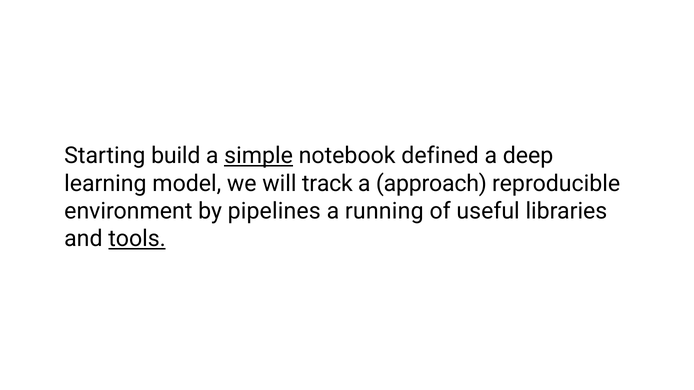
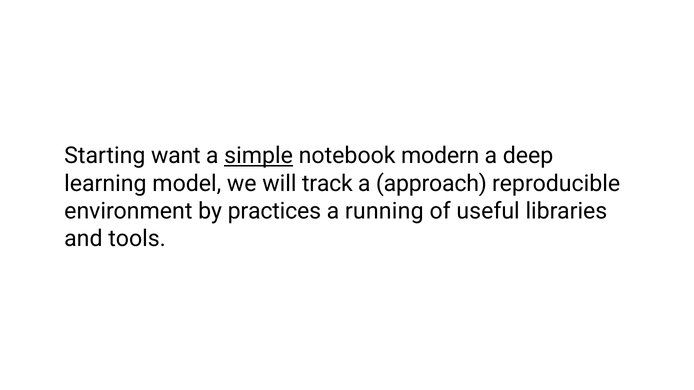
build: build -> want (176, 156)
defined: defined -> modern (440, 156)
pipelines: pipelines -> practices (274, 211)
tools underline: present -> none (137, 239)
